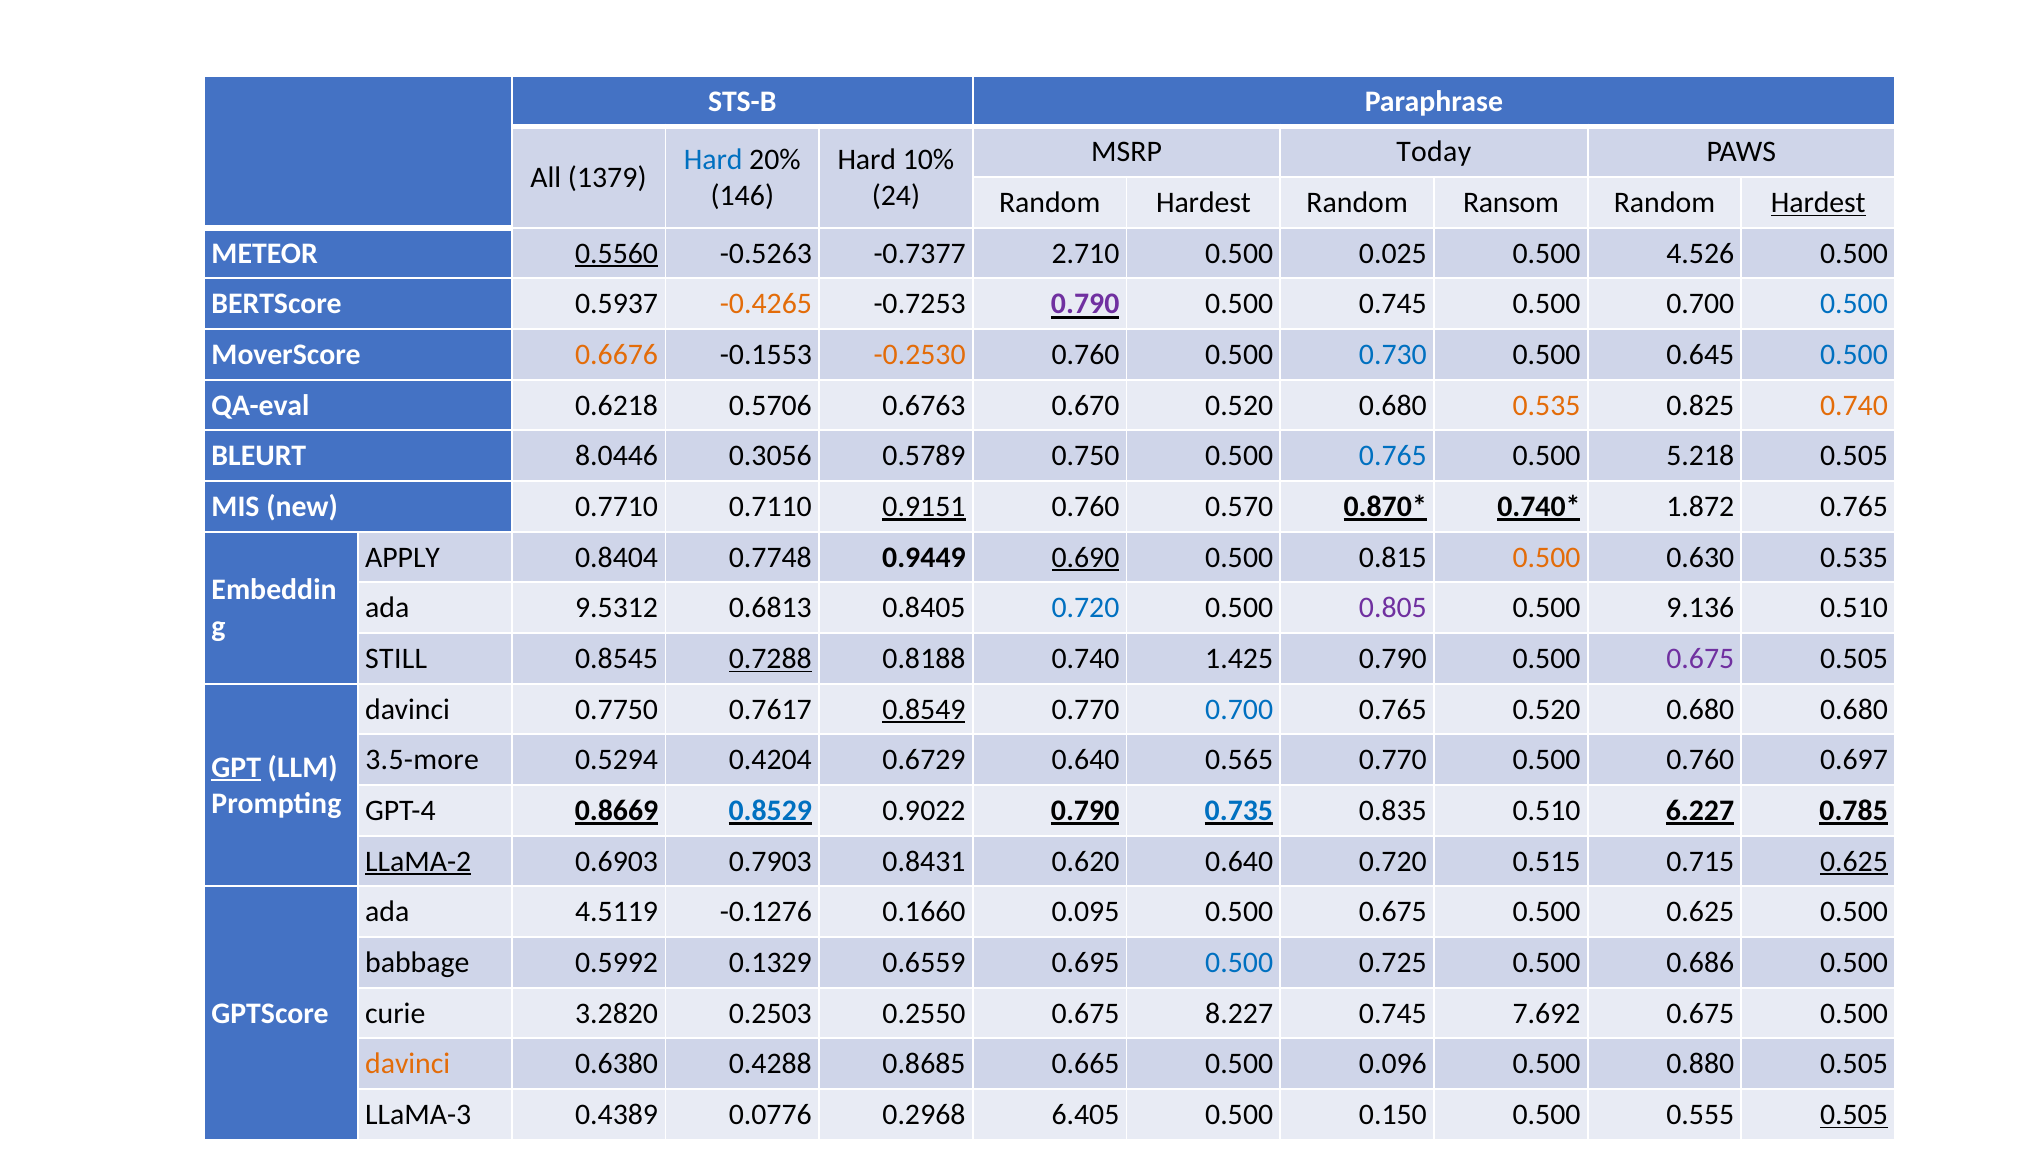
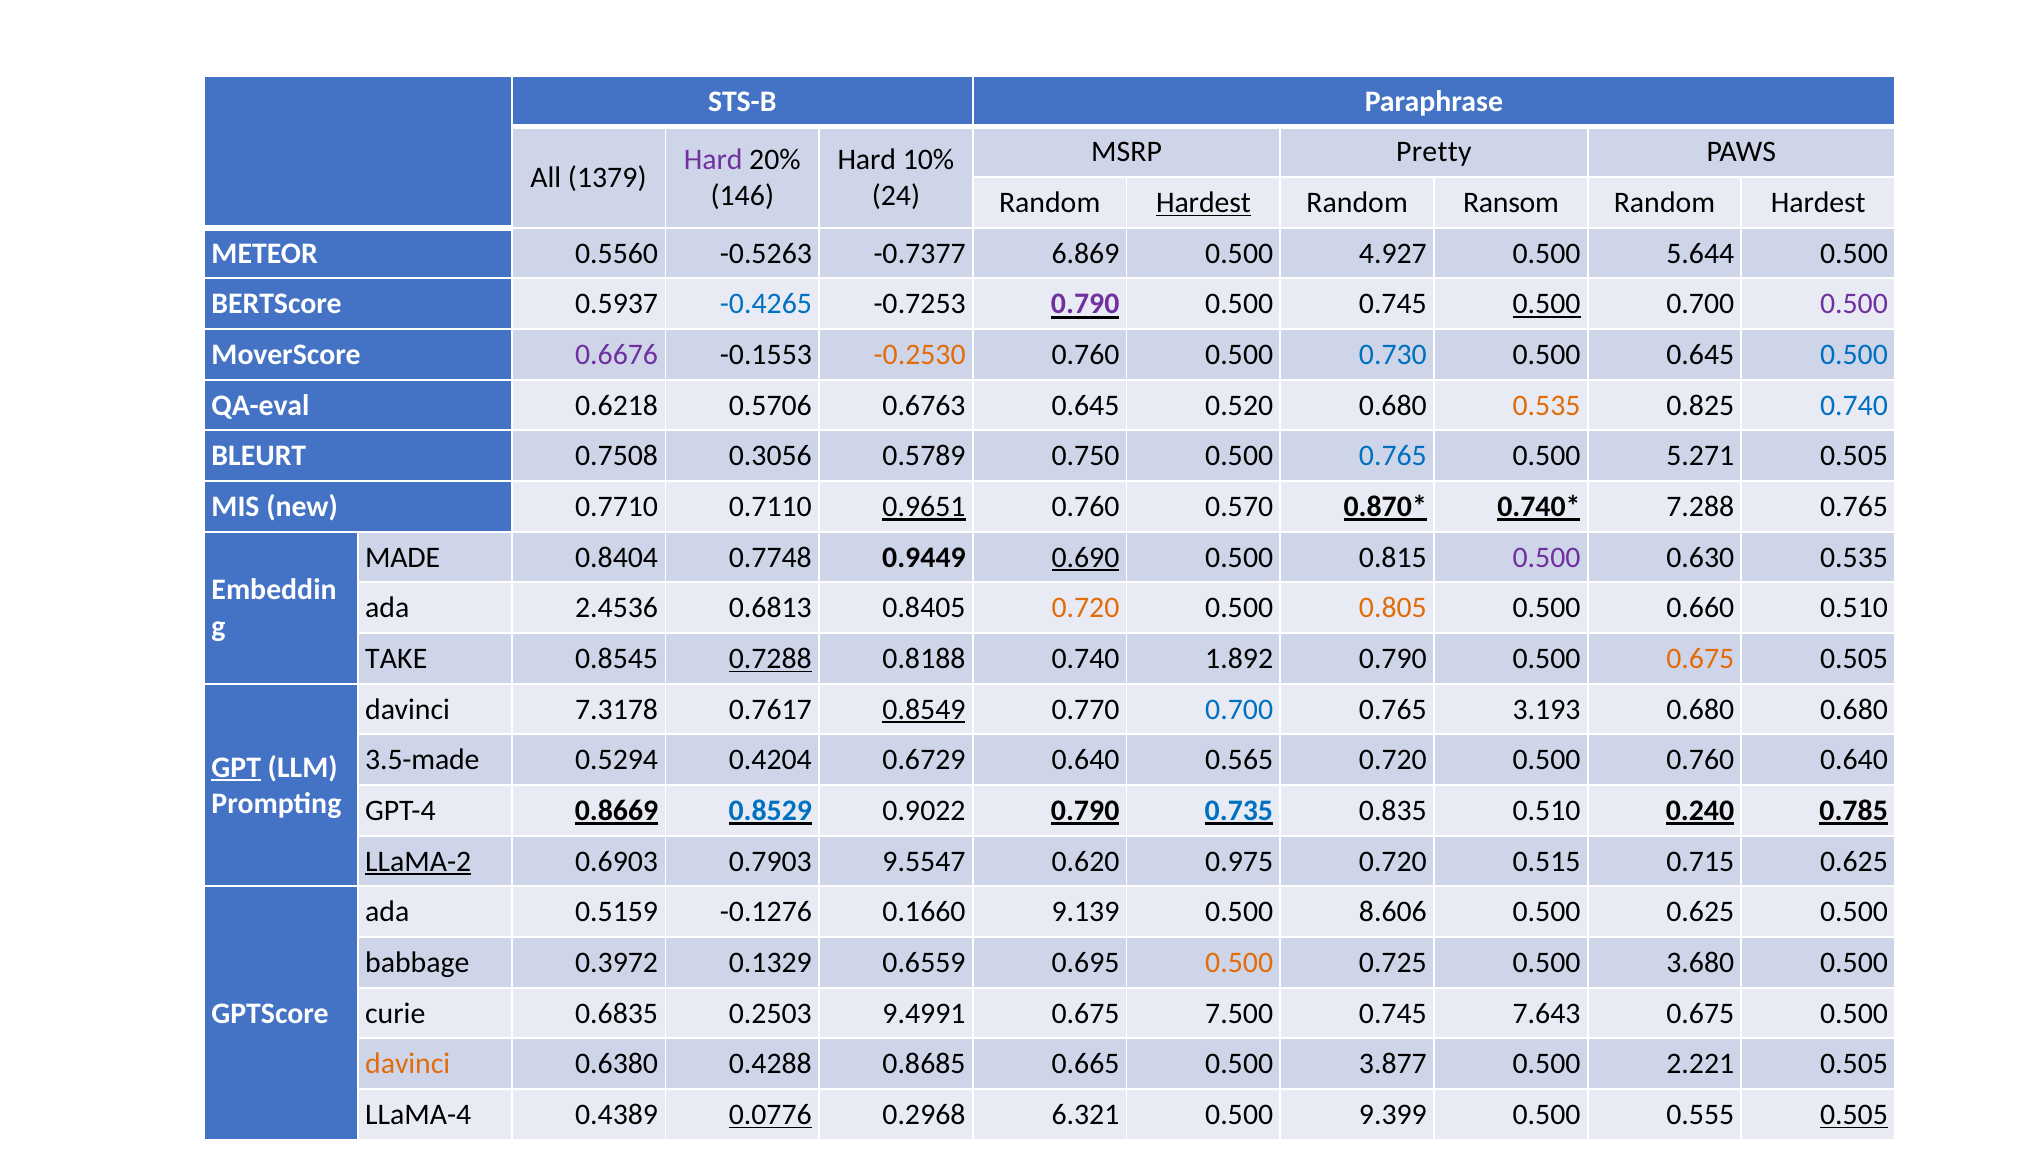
Today: Today -> Pretty (1434, 152)
Hard colour: blue -> purple (713, 159)
Hardest underline: none -> present (1203, 203)
Hardest underline: present -> none (1818, 203)
0.5560 underline: present -> none (617, 253)
2.710: 2.710 -> 6.869 (1085, 253)
0.025: 0.025 -> 4.927 (1393, 253)
4.526: 4.526 -> 5.644 (1700, 253)
-0.4265 colour: orange -> blue (766, 304)
0.500 underline: none -> present (1547, 304)
0.500 colour: blue -> purple (1854, 304)
0.6676 colour: orange -> purple (617, 355)
0.6763 0.670: 0.670 -> 0.645 (1085, 405)
0.740 colour: orange -> blue (1854, 405)
8.0446: 8.0446 -> 0.7508 (617, 456)
5.218: 5.218 -> 5.271 (1700, 456)
0.9151: 0.9151 -> 0.9651 (924, 507)
1.872: 1.872 -> 7.288 (1700, 507)
APPLY: APPLY -> MADE (403, 557)
0.500 colour: orange -> purple (1547, 557)
9.5312: 9.5312 -> 2.4536 (617, 608)
0.720 colour: blue -> orange (1085, 608)
0.805 colour: purple -> orange (1393, 608)
9.136: 9.136 -> 0.660 (1700, 608)
STILL: STILL -> TAKE (396, 659)
1.425: 1.425 -> 1.892 (1239, 659)
0.675 colour: purple -> orange (1700, 659)
0.7750: 0.7750 -> 7.3178 (617, 709)
0.765 0.520: 0.520 -> 3.193 (1547, 709)
3.5-more: 3.5-more -> 3.5-made (422, 760)
0.565 0.770: 0.770 -> 0.720 (1393, 760)
0.760 0.697: 0.697 -> 0.640 (1854, 760)
6.227: 6.227 -> 0.240 (1700, 811)
0.8431: 0.8431 -> 9.5547 (924, 861)
0.620 0.640: 0.640 -> 0.975 (1239, 861)
0.625 underline: present -> none (1854, 861)
4.5119: 4.5119 -> 0.5159 (617, 912)
0.095: 0.095 -> 9.139 (1085, 912)
0.675: 0.675 -> 8.606 (1393, 912)
0.5992: 0.5992 -> 0.3972 (617, 963)
0.500 colour: blue -> orange (1239, 963)
0.686: 0.686 -> 3.680 (1700, 963)
3.2820: 3.2820 -> 0.6835 (617, 1014)
0.2550: 0.2550 -> 9.4991 (924, 1014)
8.227: 8.227 -> 7.500 (1239, 1014)
7.692: 7.692 -> 7.643 (1547, 1014)
0.096: 0.096 -> 3.877 (1393, 1064)
0.880: 0.880 -> 2.221 (1700, 1064)
LLaMA-3: LLaMA-3 -> LLaMA-4 (418, 1115)
0.0776 underline: none -> present (770, 1115)
6.405: 6.405 -> 6.321 (1085, 1115)
0.150: 0.150 -> 9.399 (1393, 1115)
